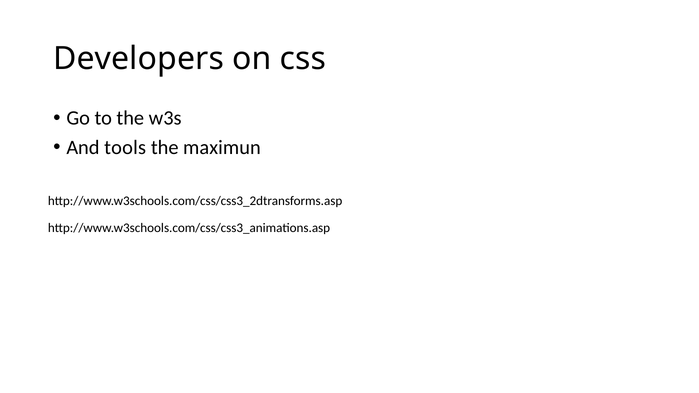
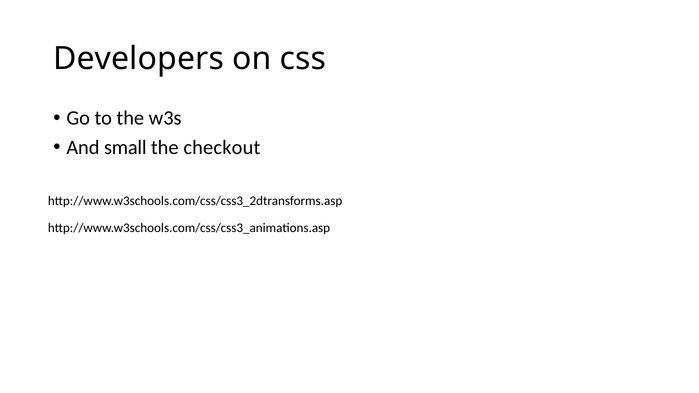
tools: tools -> small (125, 147)
maximun: maximun -> checkout (222, 147)
